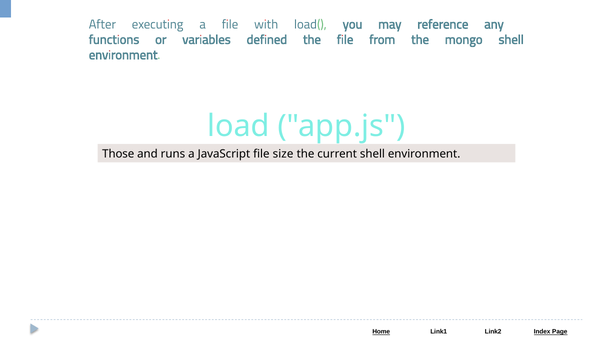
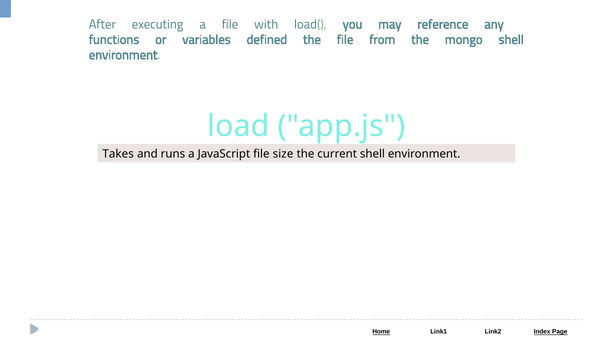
Those: Those -> Takes (118, 154)
